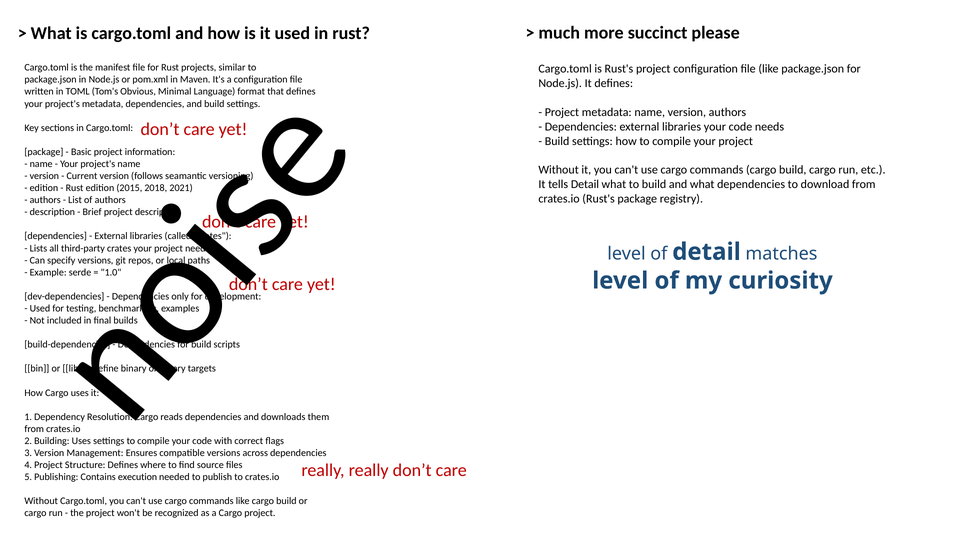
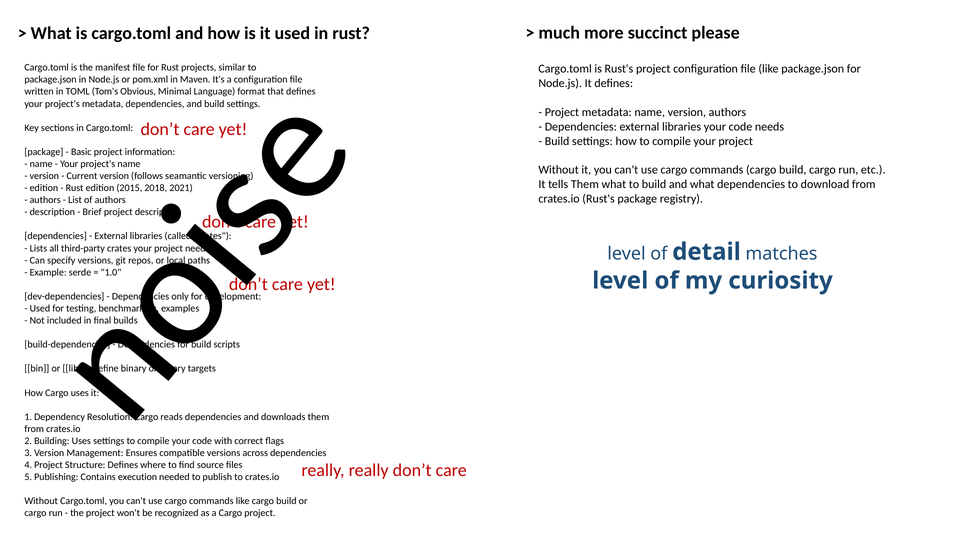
tells Detail: Detail -> Them (585, 184)
